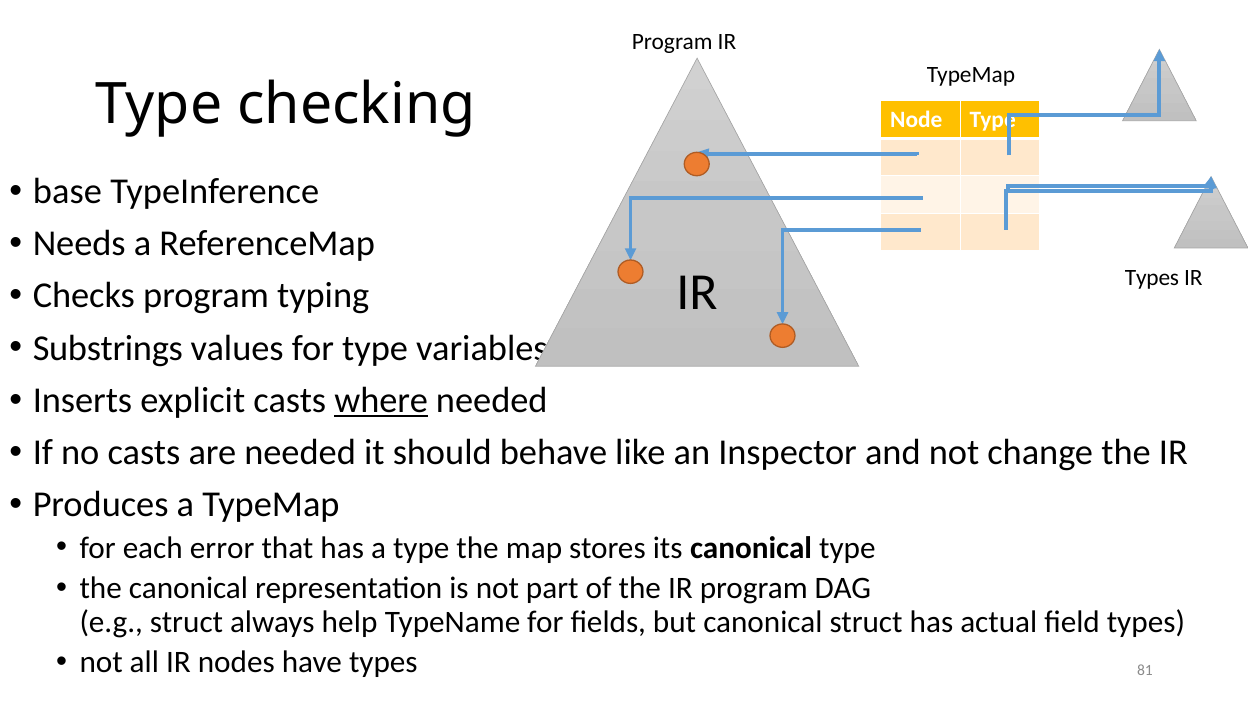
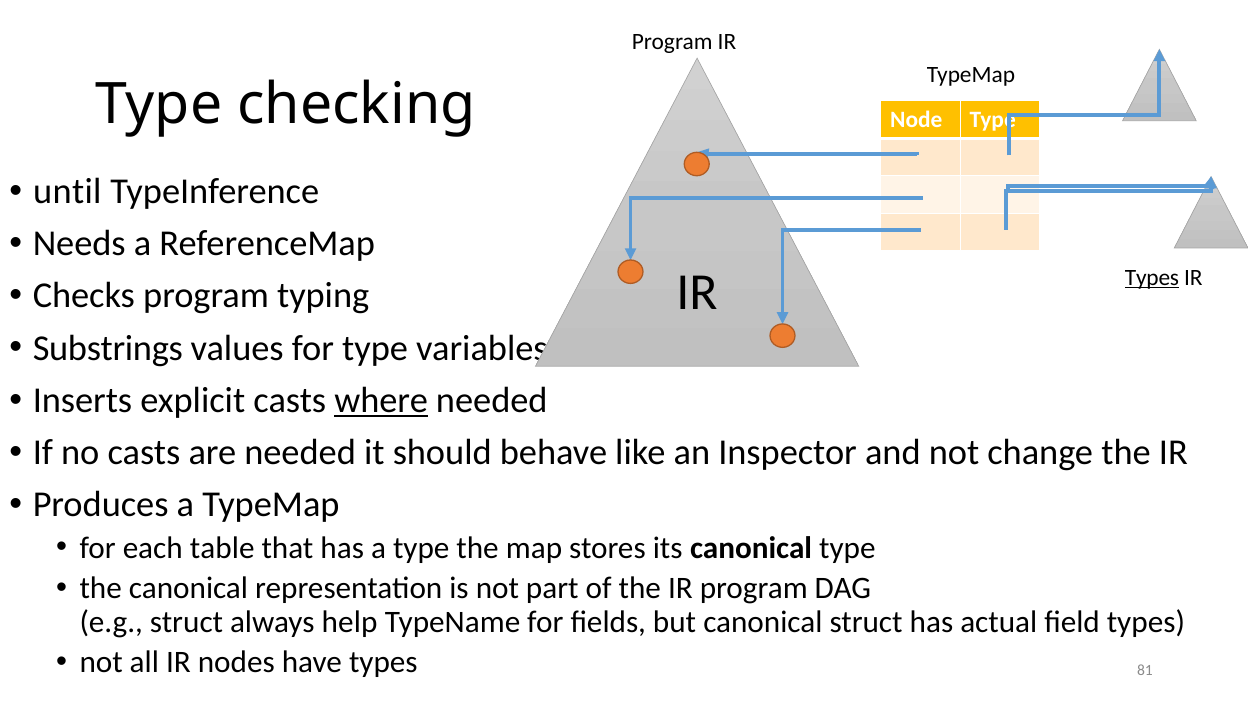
base: base -> until (67, 191)
Types underline: none -> present (1152, 277)
error: error -> table (222, 548)
